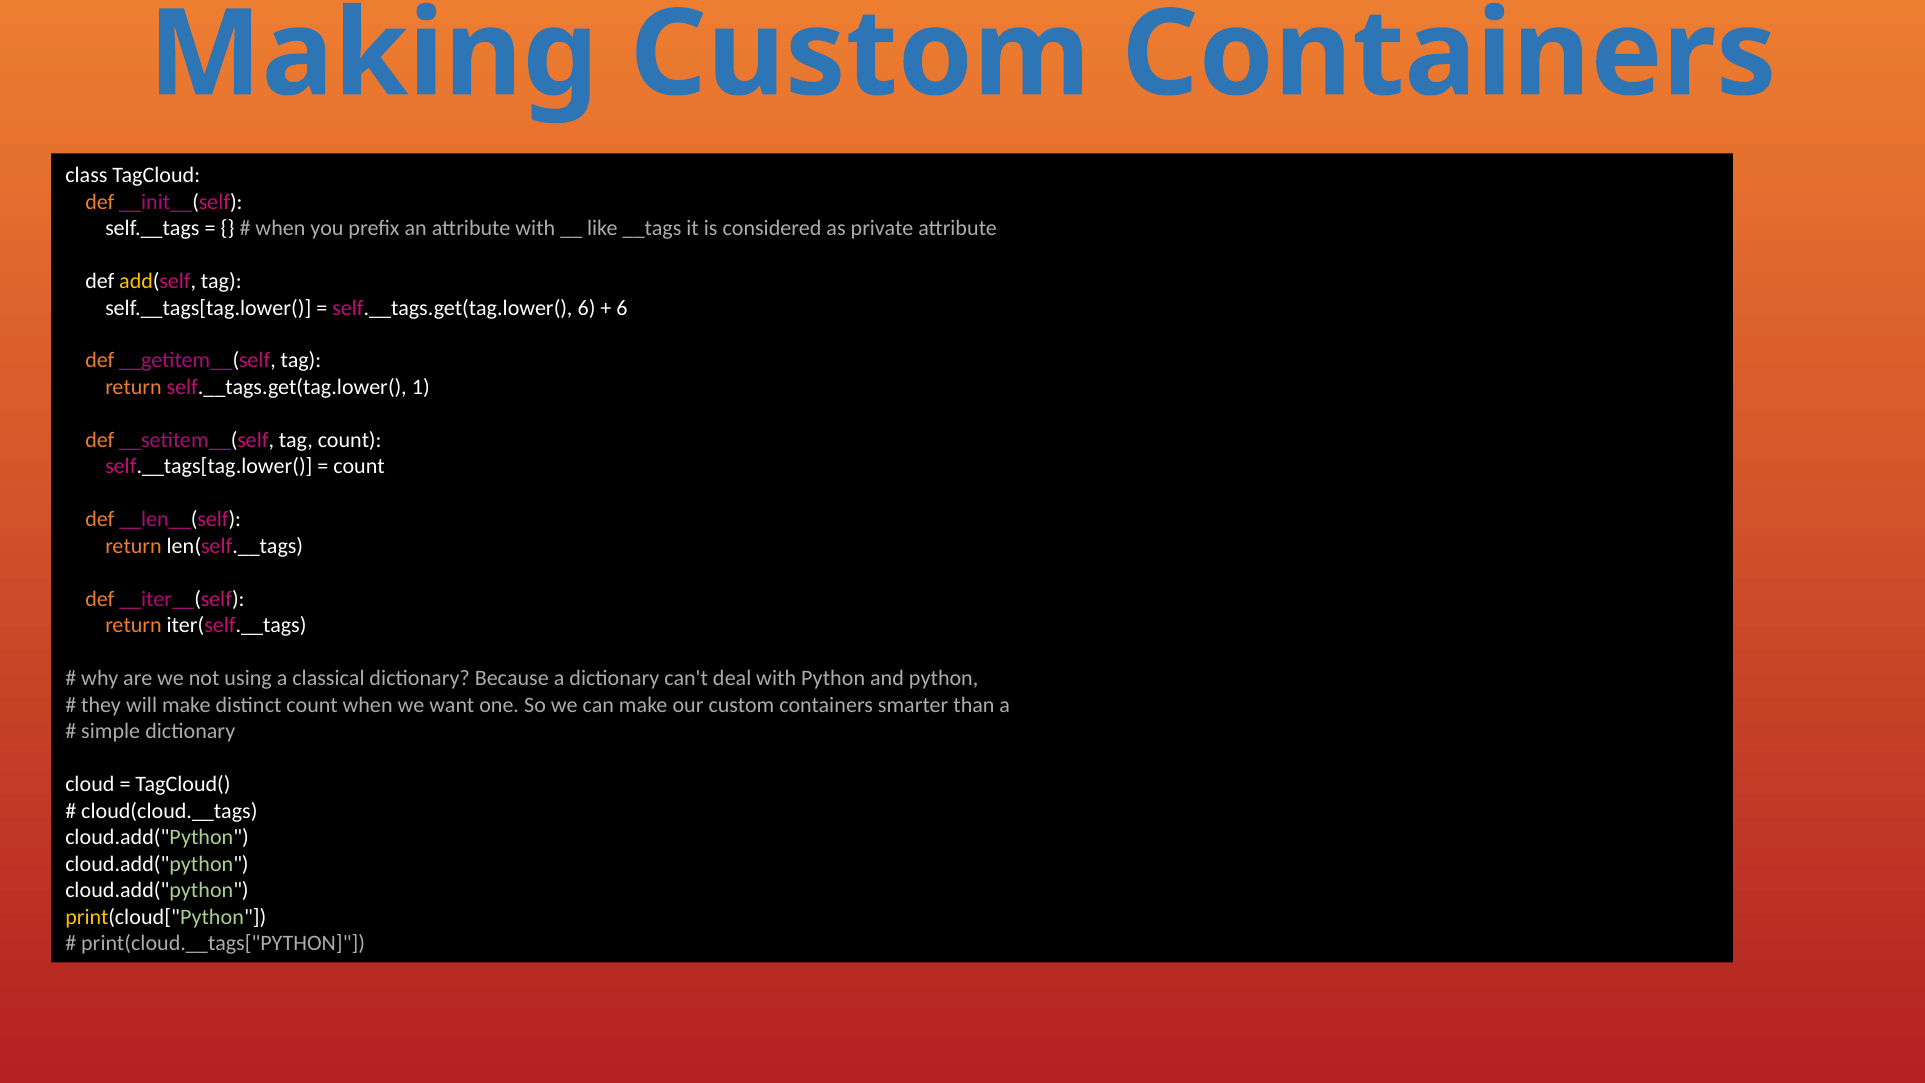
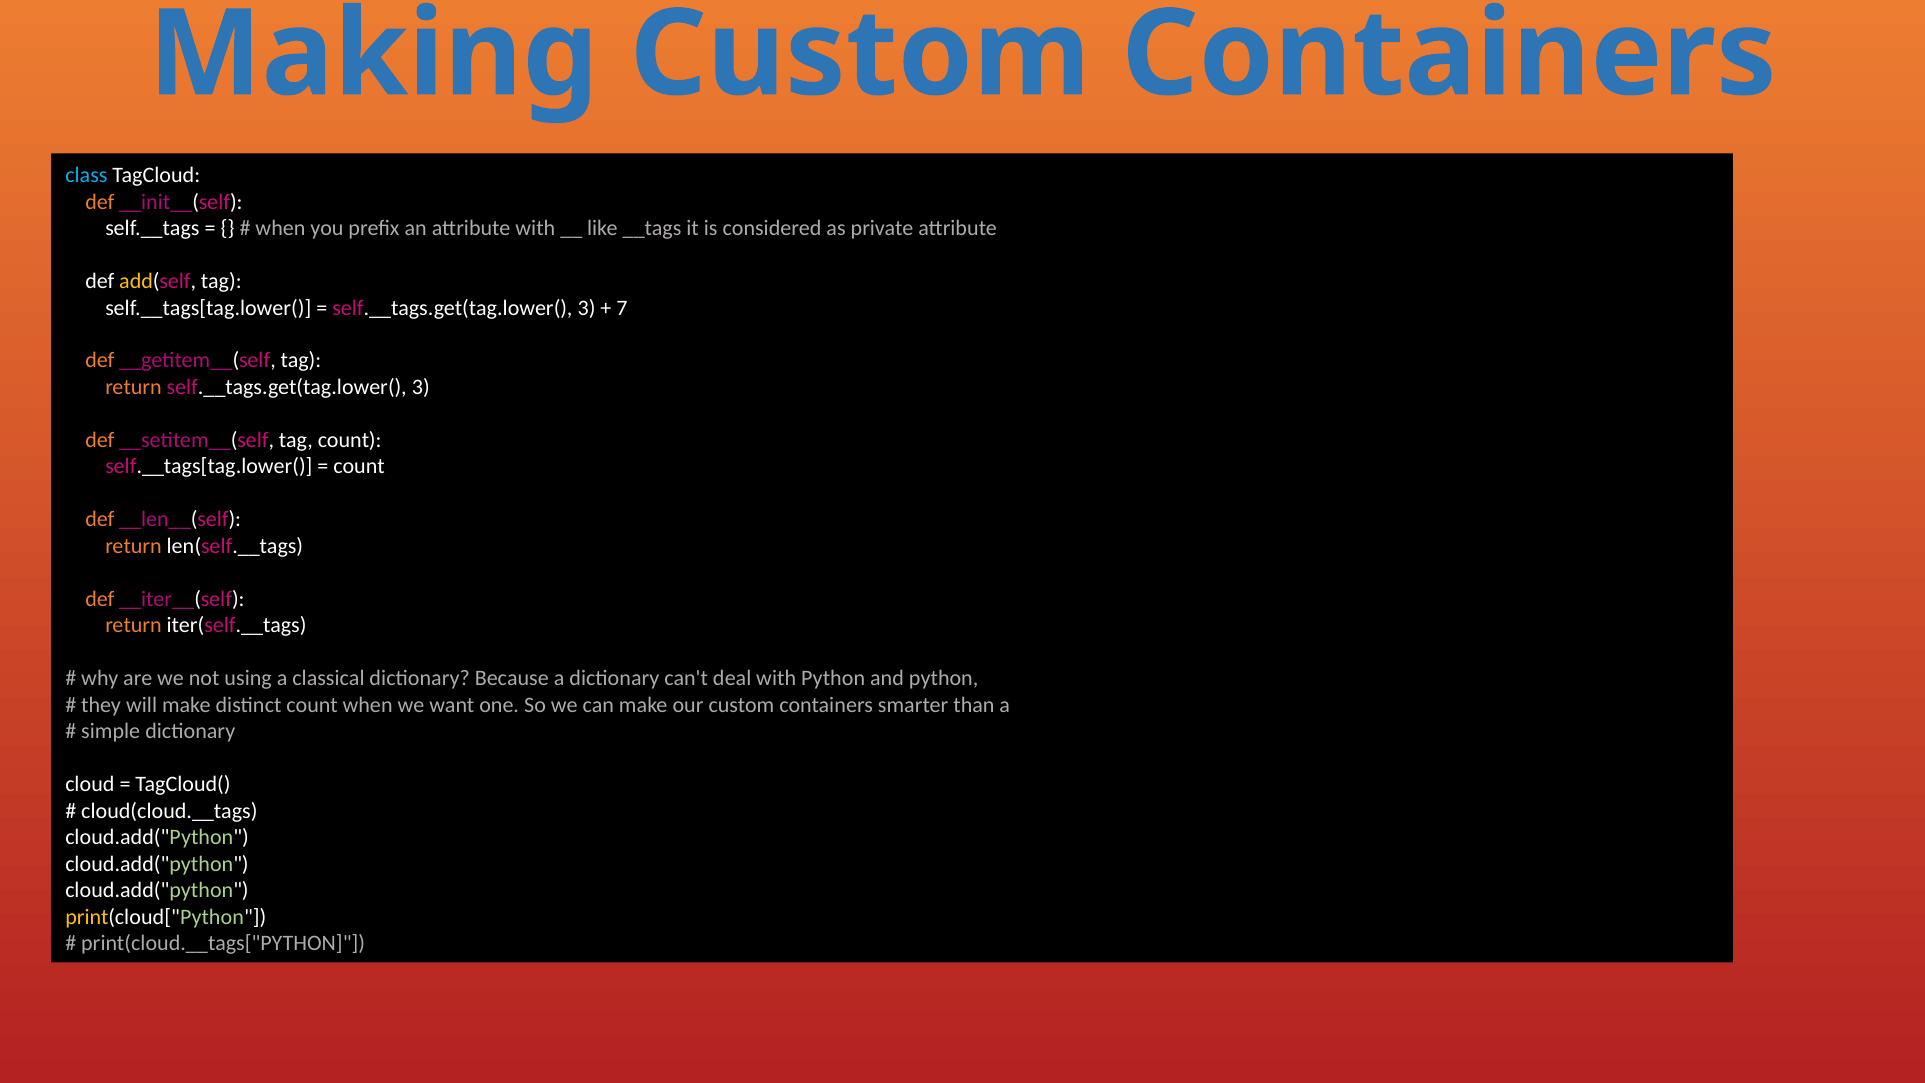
class colour: white -> light blue (86, 175)
6: 6 -> 3 (587, 308)
6: 6 -> 7 (622, 308)
return self.__tags.get(tag.lower( 1: 1 -> 3 (421, 387)
